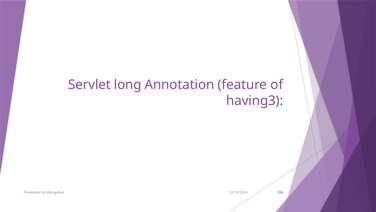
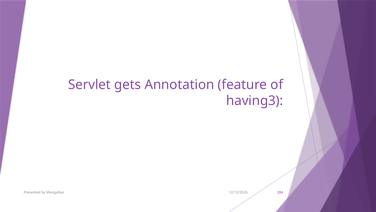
long: long -> gets (128, 84)
